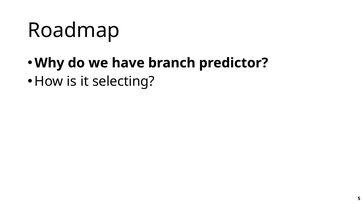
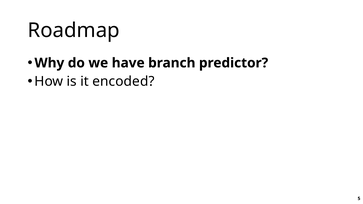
selecting: selecting -> encoded (123, 81)
